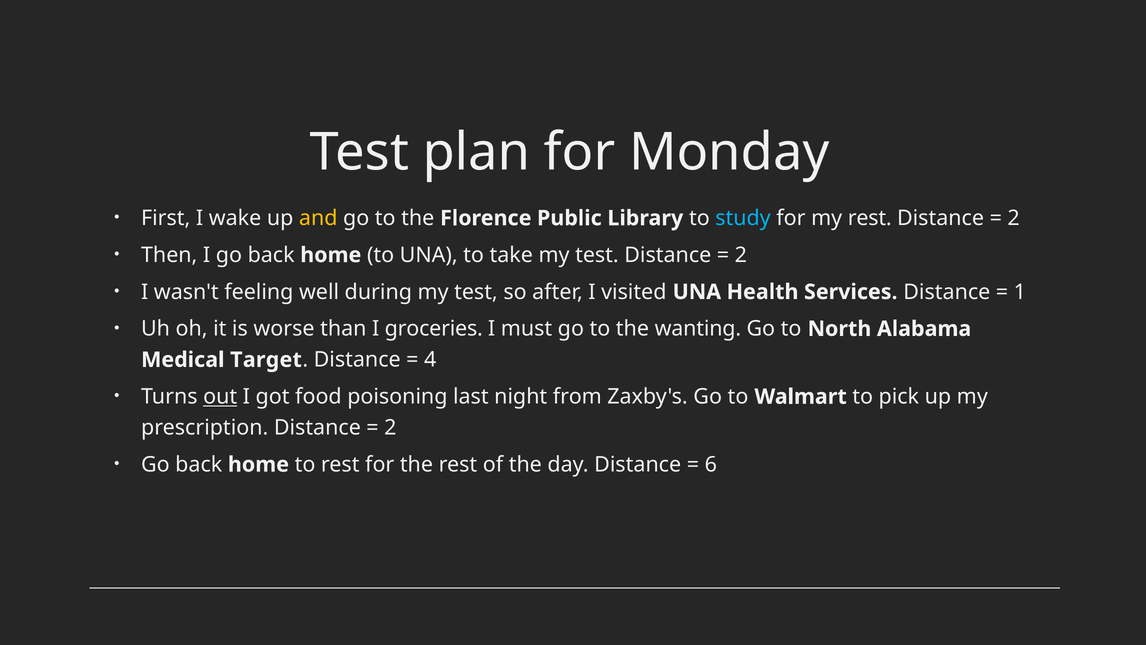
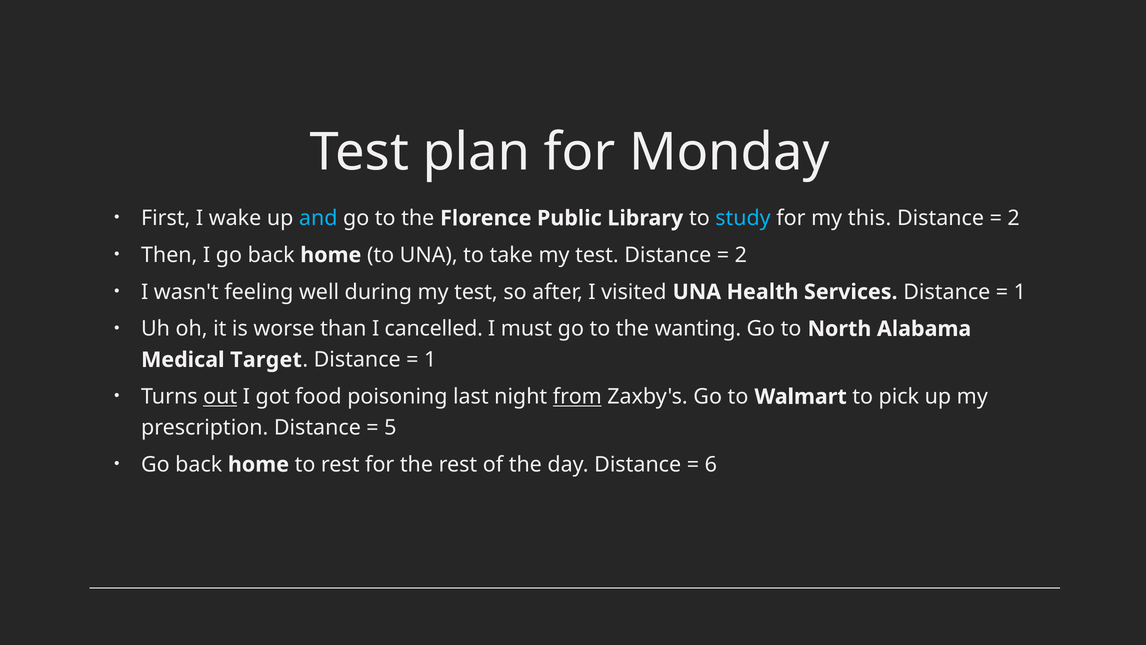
and colour: yellow -> light blue (318, 218)
my rest: rest -> this (870, 218)
groceries: groceries -> cancelled (434, 329)
4: 4 -> 1 (430, 360)
from underline: none -> present (577, 396)
2: 2 -> 5 (390, 427)
